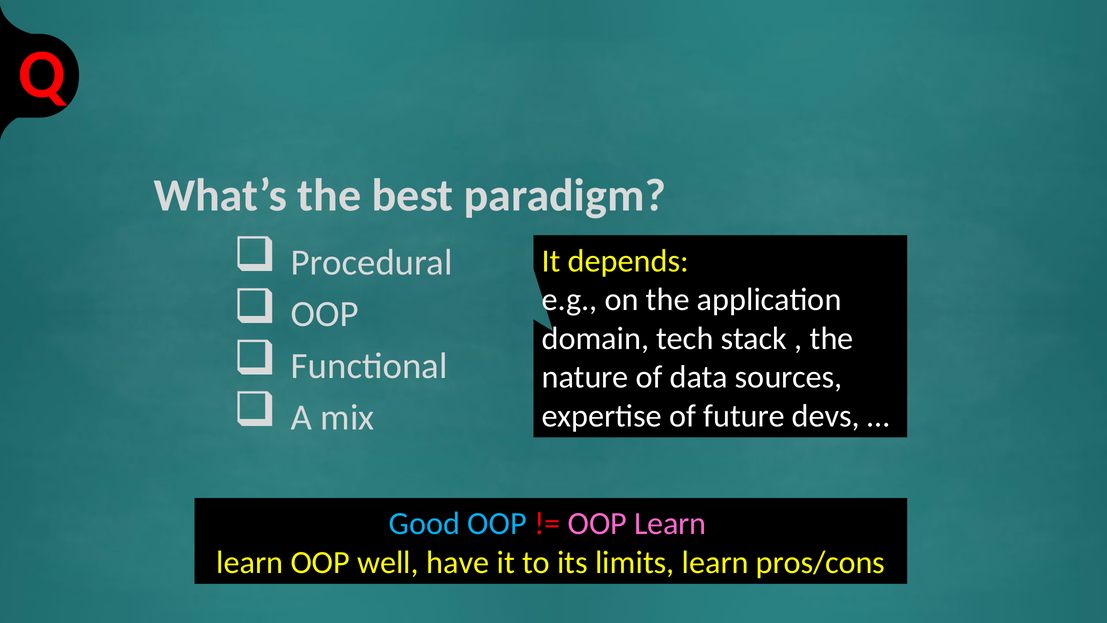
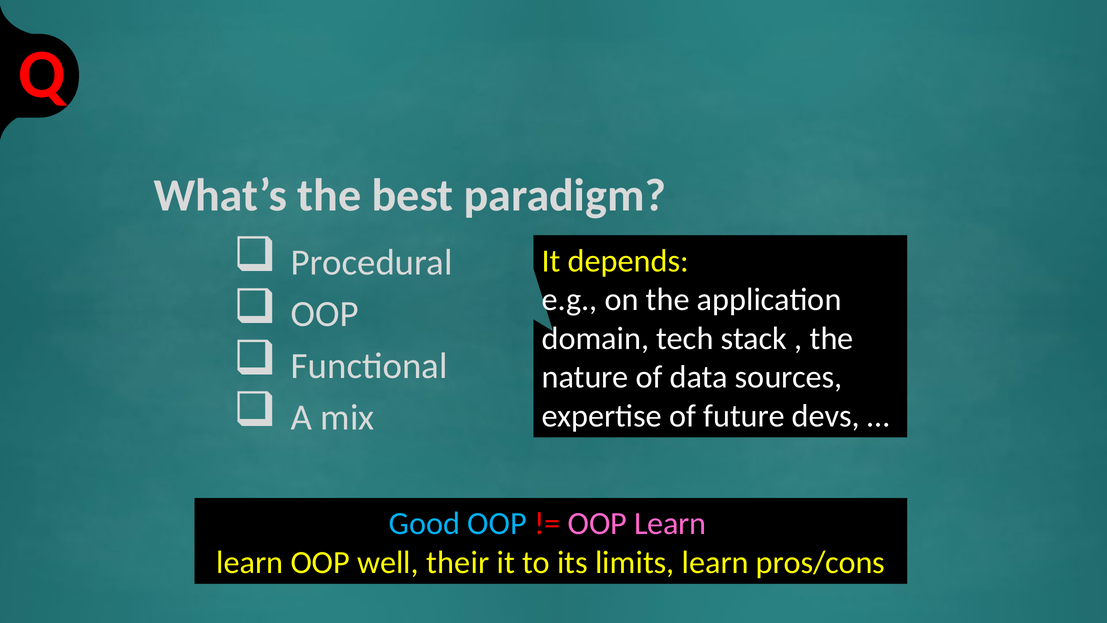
have: have -> their (458, 562)
